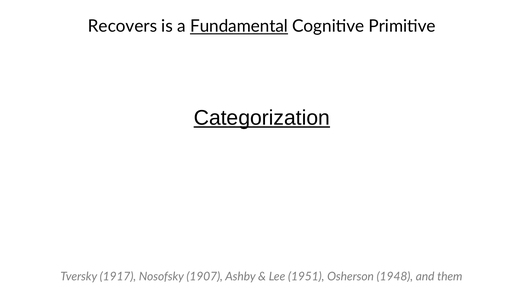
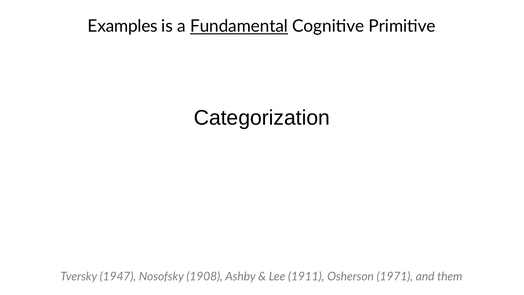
Recovers: Recovers -> Examples (123, 26)
Categorization underline: present -> none (262, 118)
1917: 1917 -> 1947 (118, 276)
1907: 1907 -> 1908 (205, 276)
1951: 1951 -> 1911 (306, 276)
1948: 1948 -> 1971 (395, 276)
